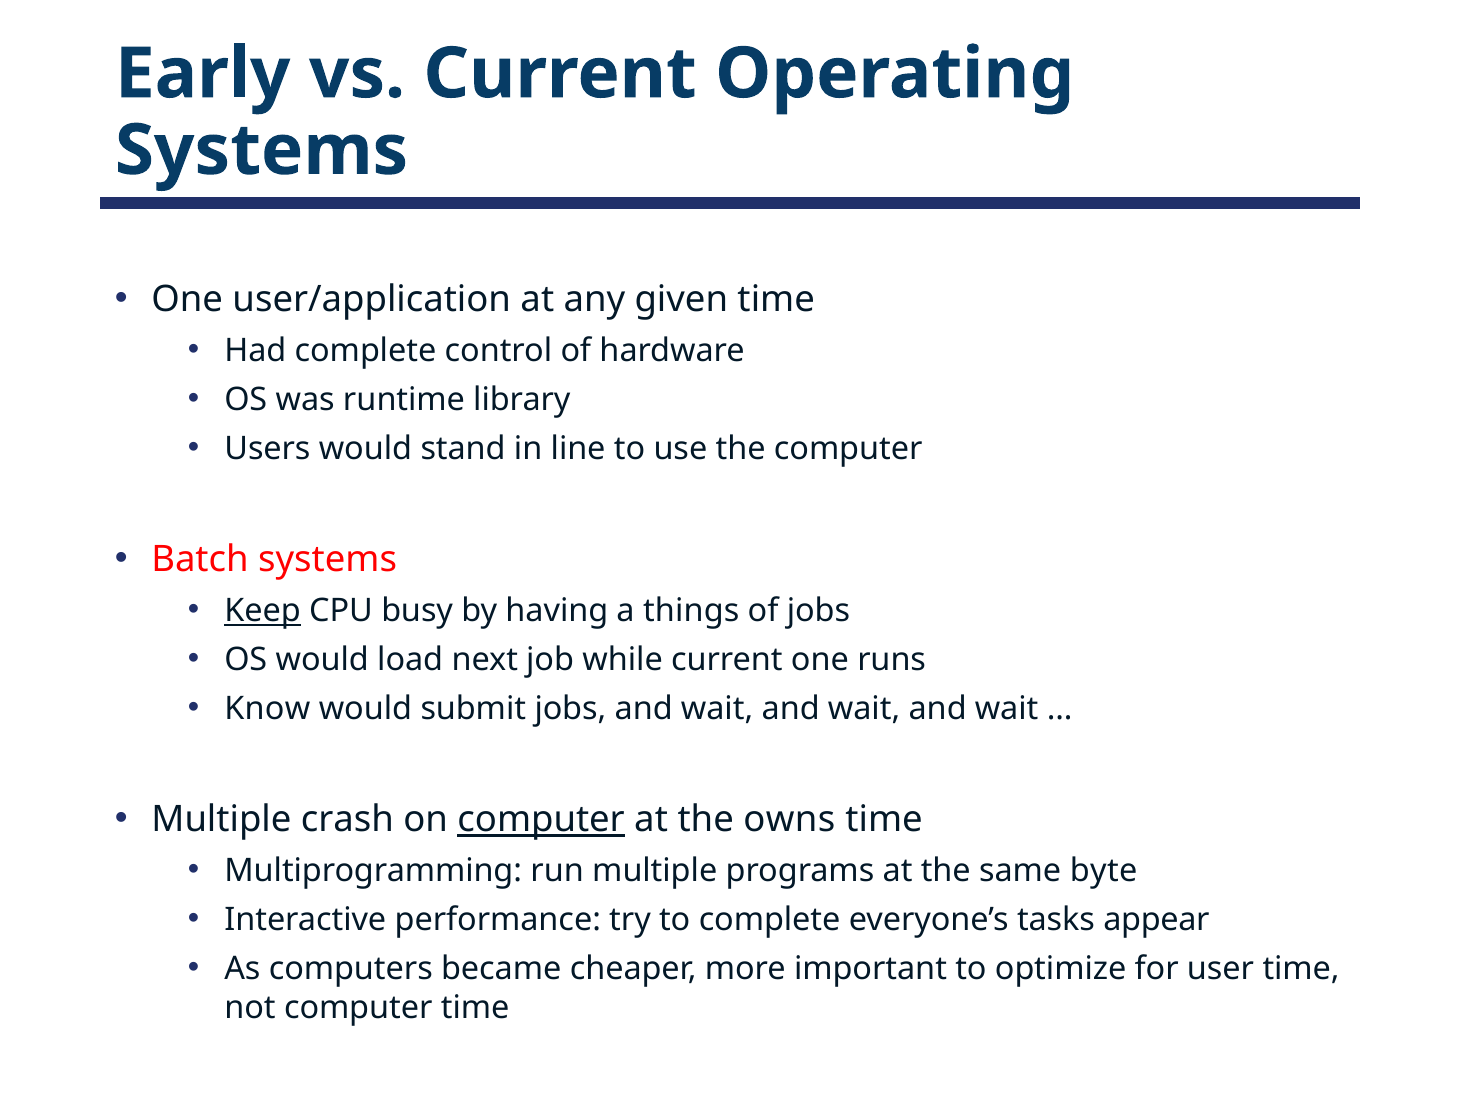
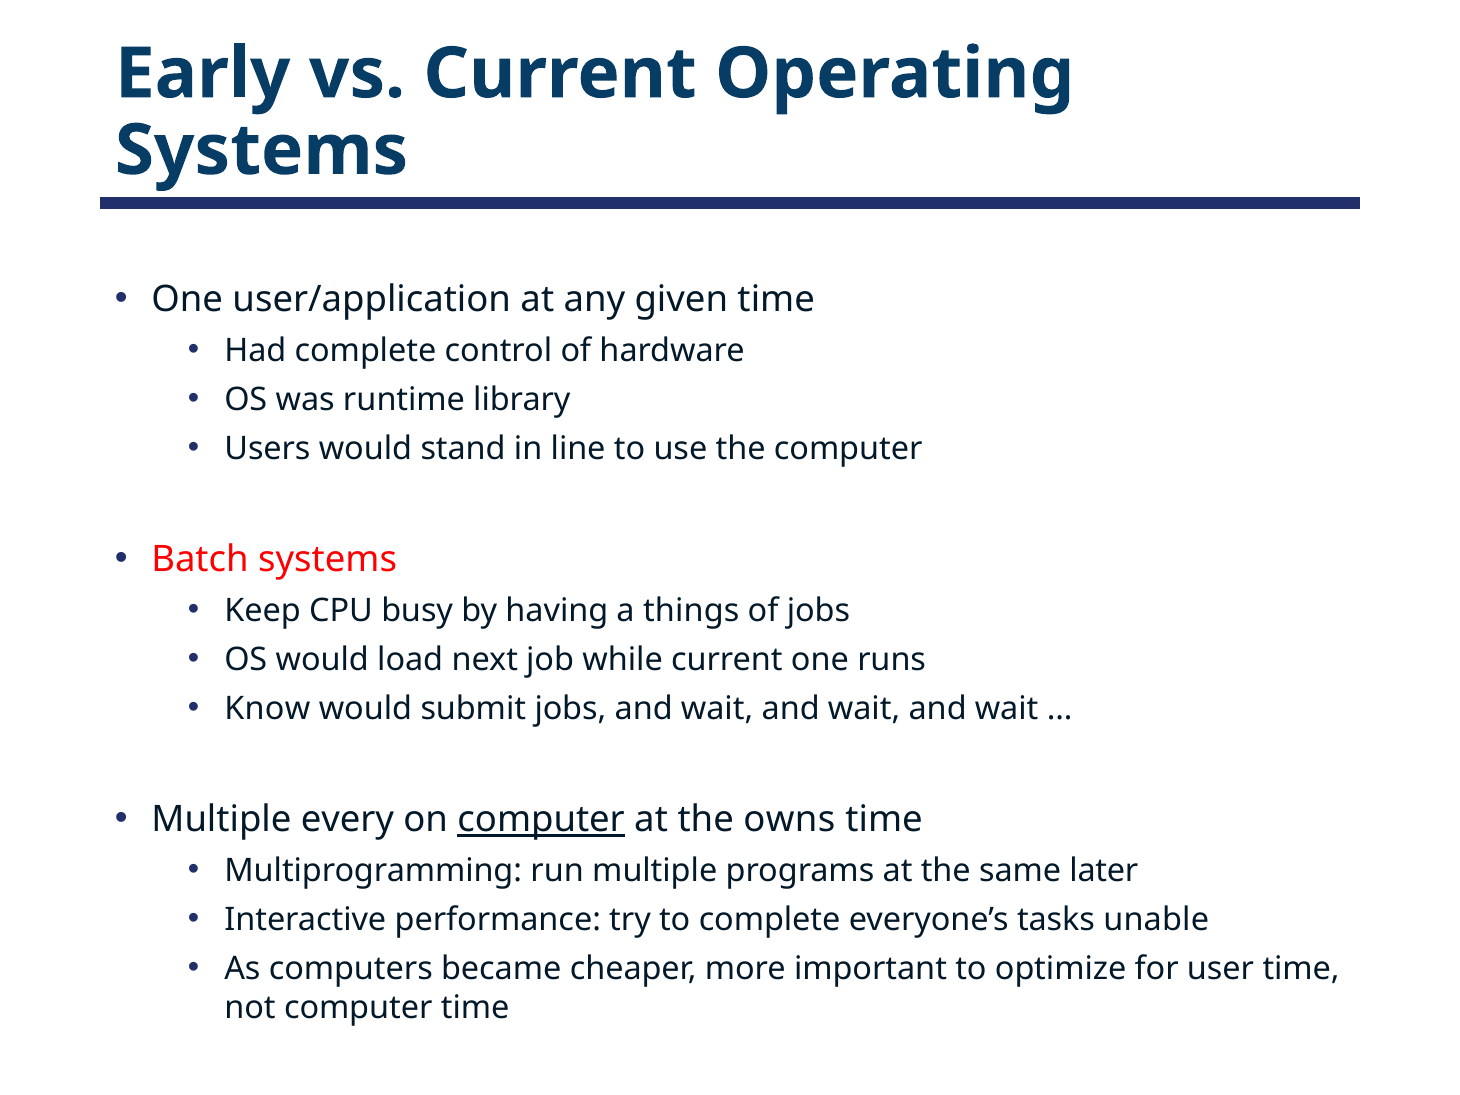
Keep underline: present -> none (263, 611)
crash: crash -> every (347, 820)
byte: byte -> later (1104, 871)
appear: appear -> unable (1156, 920)
